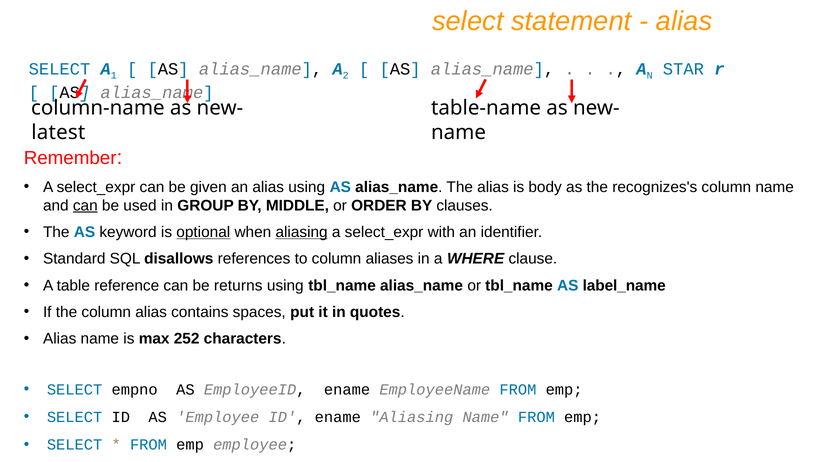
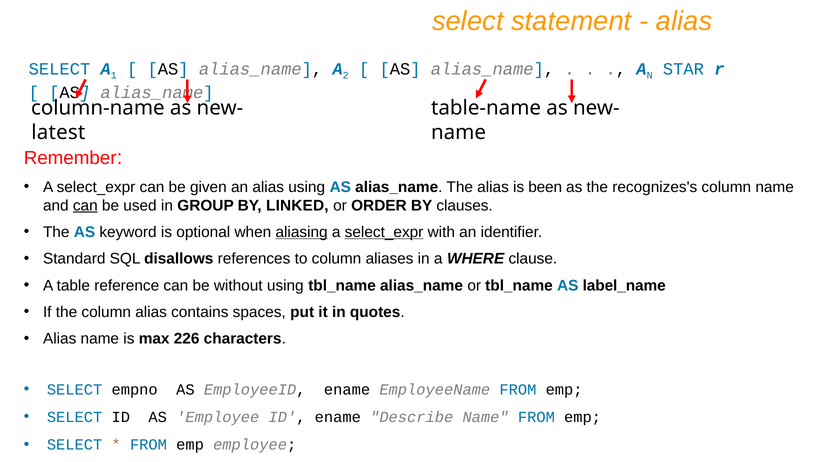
body: body -> been (545, 187)
MIDDLE: MIDDLE -> LINKED (297, 205)
optional underline: present -> none (203, 232)
select_expr underline: none -> present (384, 232)
returns: returns -> without (238, 285)
252: 252 -> 226 (187, 339)
ename Aliasing: Aliasing -> Describe (412, 417)
